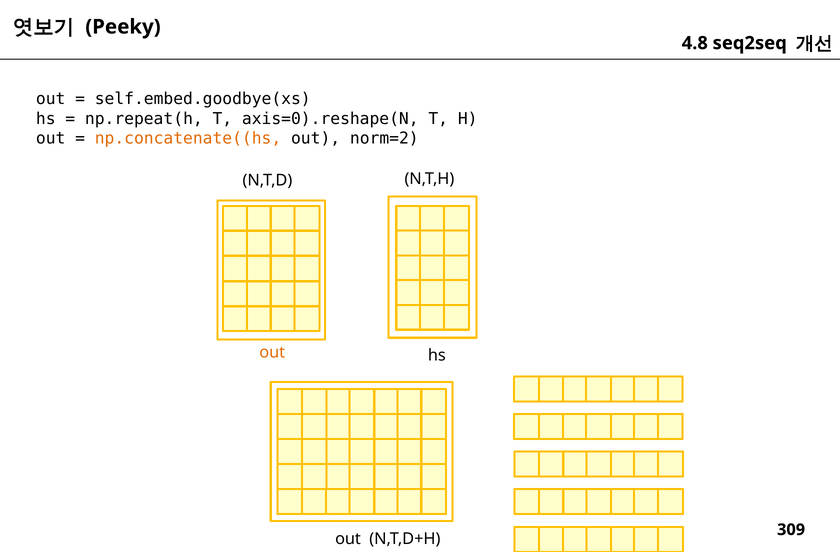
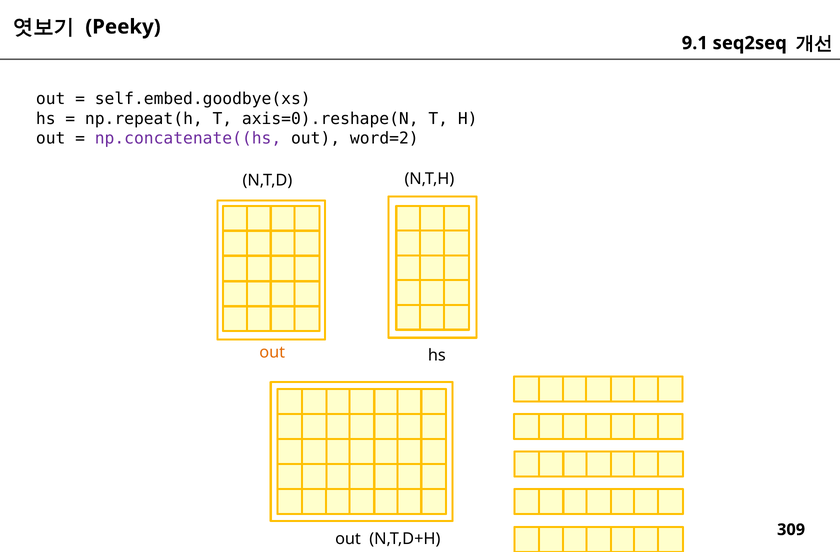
4.8: 4.8 -> 9.1 (695, 43)
np.concatenate((hs colour: orange -> purple (188, 138)
norm=2: norm=2 -> word=2 (384, 138)
